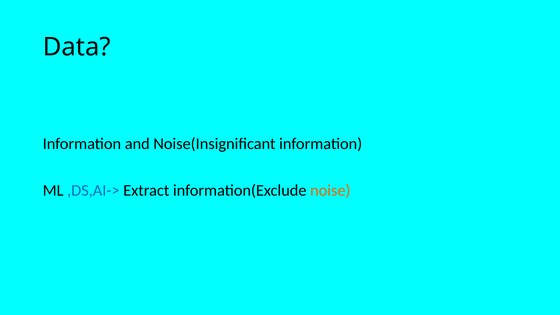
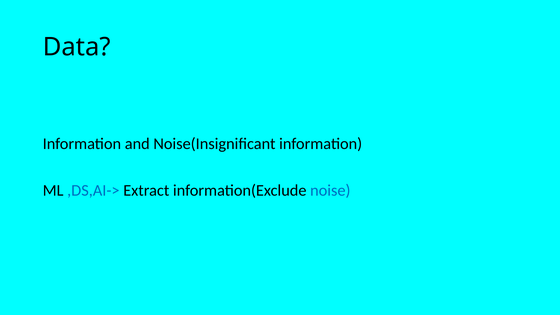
noise colour: orange -> blue (330, 191)
